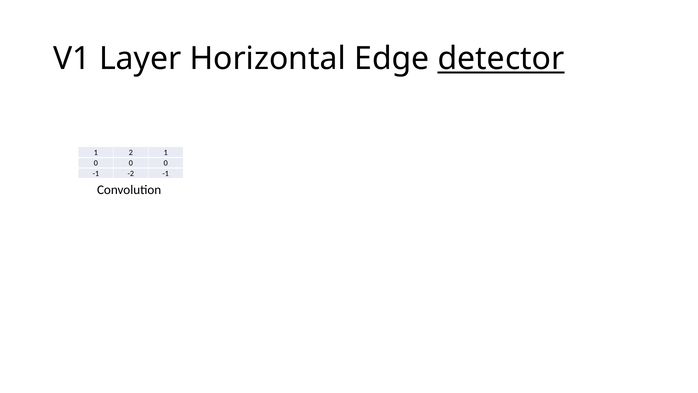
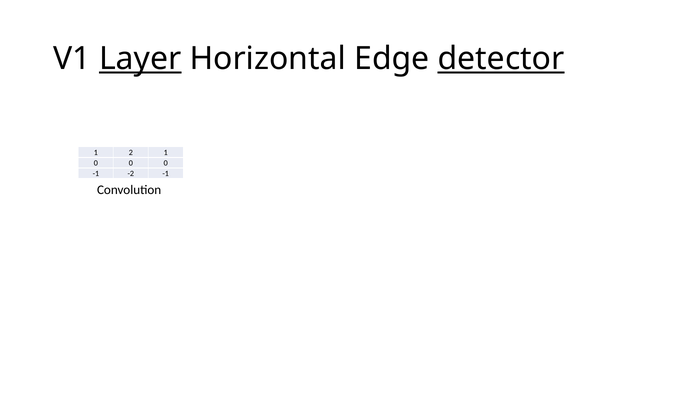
Layer underline: none -> present (140, 59)
